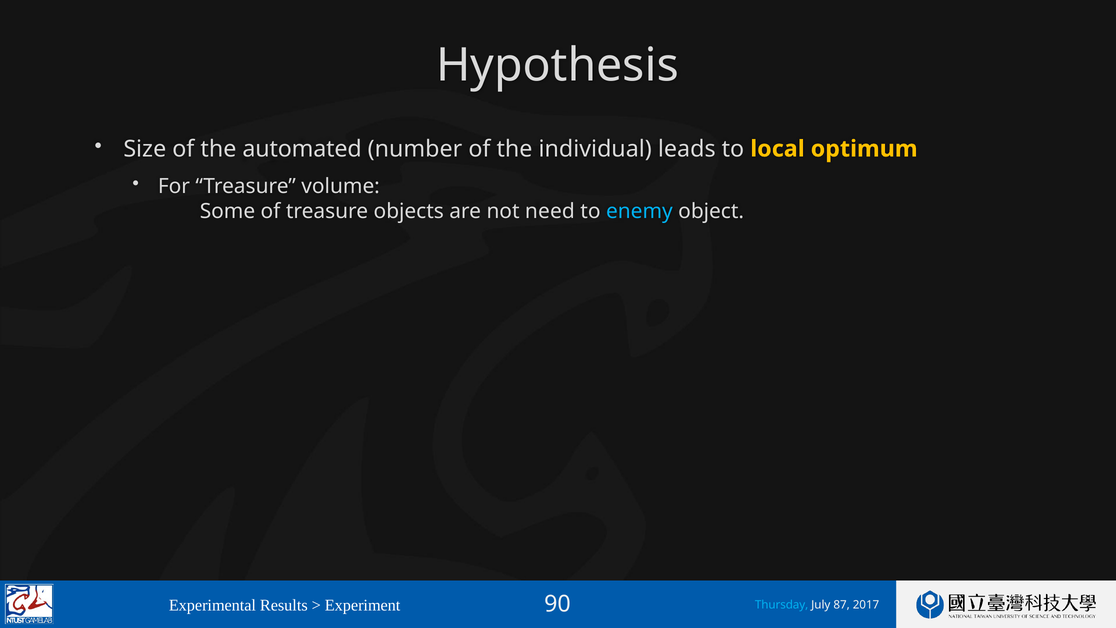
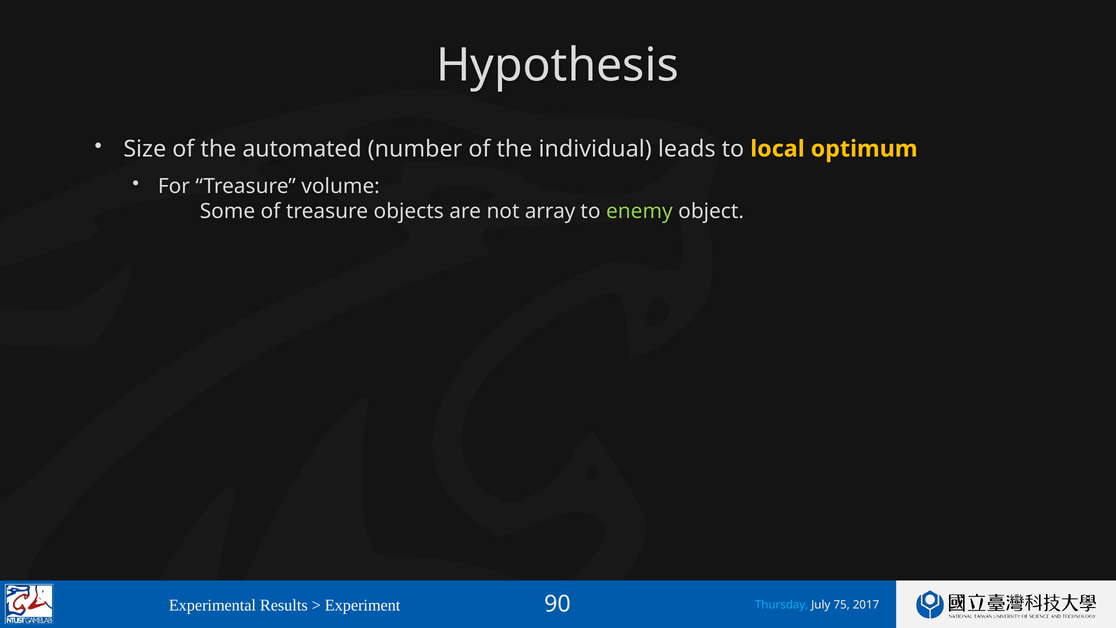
need: need -> array (550, 211)
enemy colour: light blue -> light green (639, 211)
87: 87 -> 75 (842, 605)
